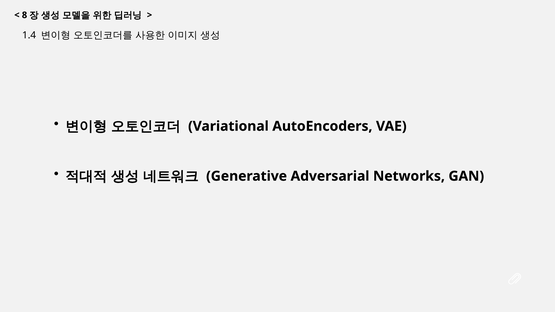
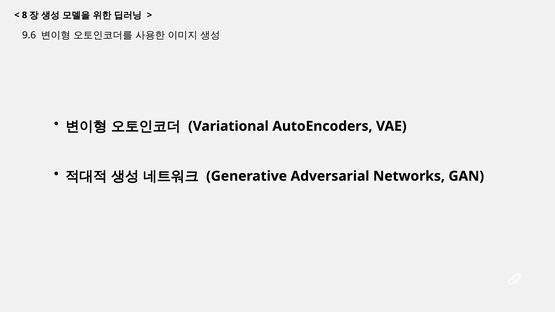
1.4: 1.4 -> 9.6 (29, 35)
